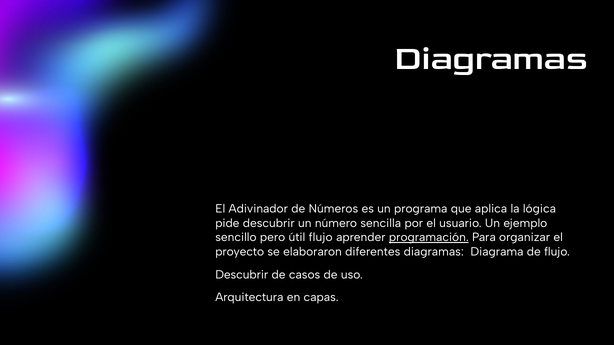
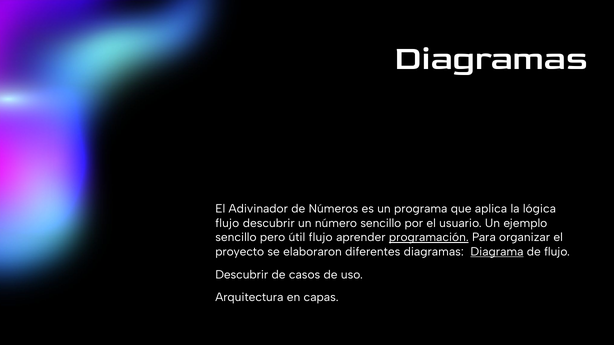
pide: pide -> flujo (227, 223)
número sencilla: sencilla -> sencillo (381, 223)
Diagrama underline: none -> present (497, 252)
